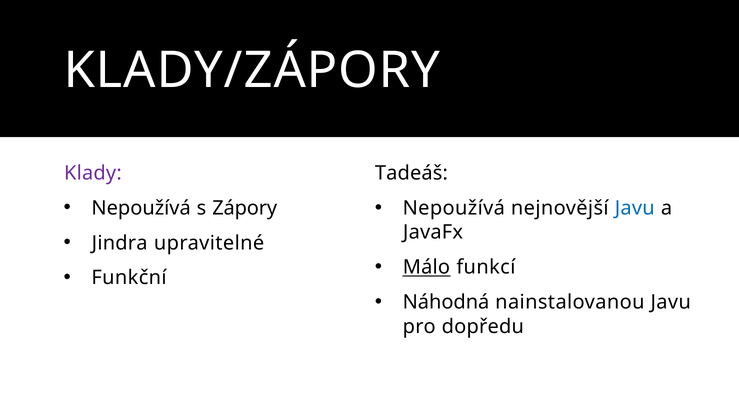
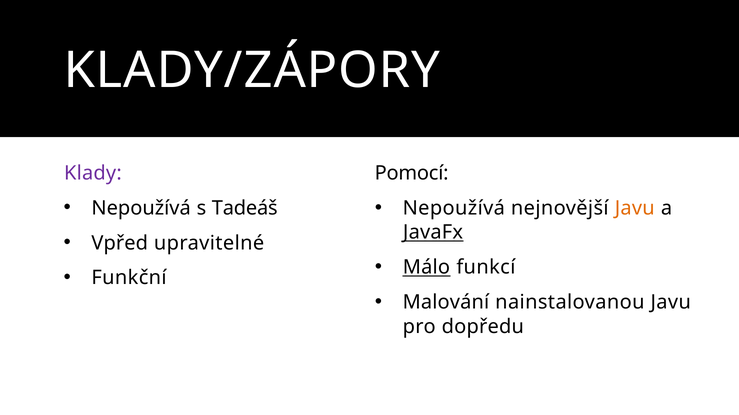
Tadeáš: Tadeáš -> Pomocí (412, 173)
Zápory: Zápory -> Tadeáš (245, 208)
Javu colour: blue -> orange (635, 208)
JavaFx underline: none -> present (433, 233)
Jindra: Jindra -> Vpřed (120, 243)
Náhodná: Náhodná -> Malování (446, 303)
